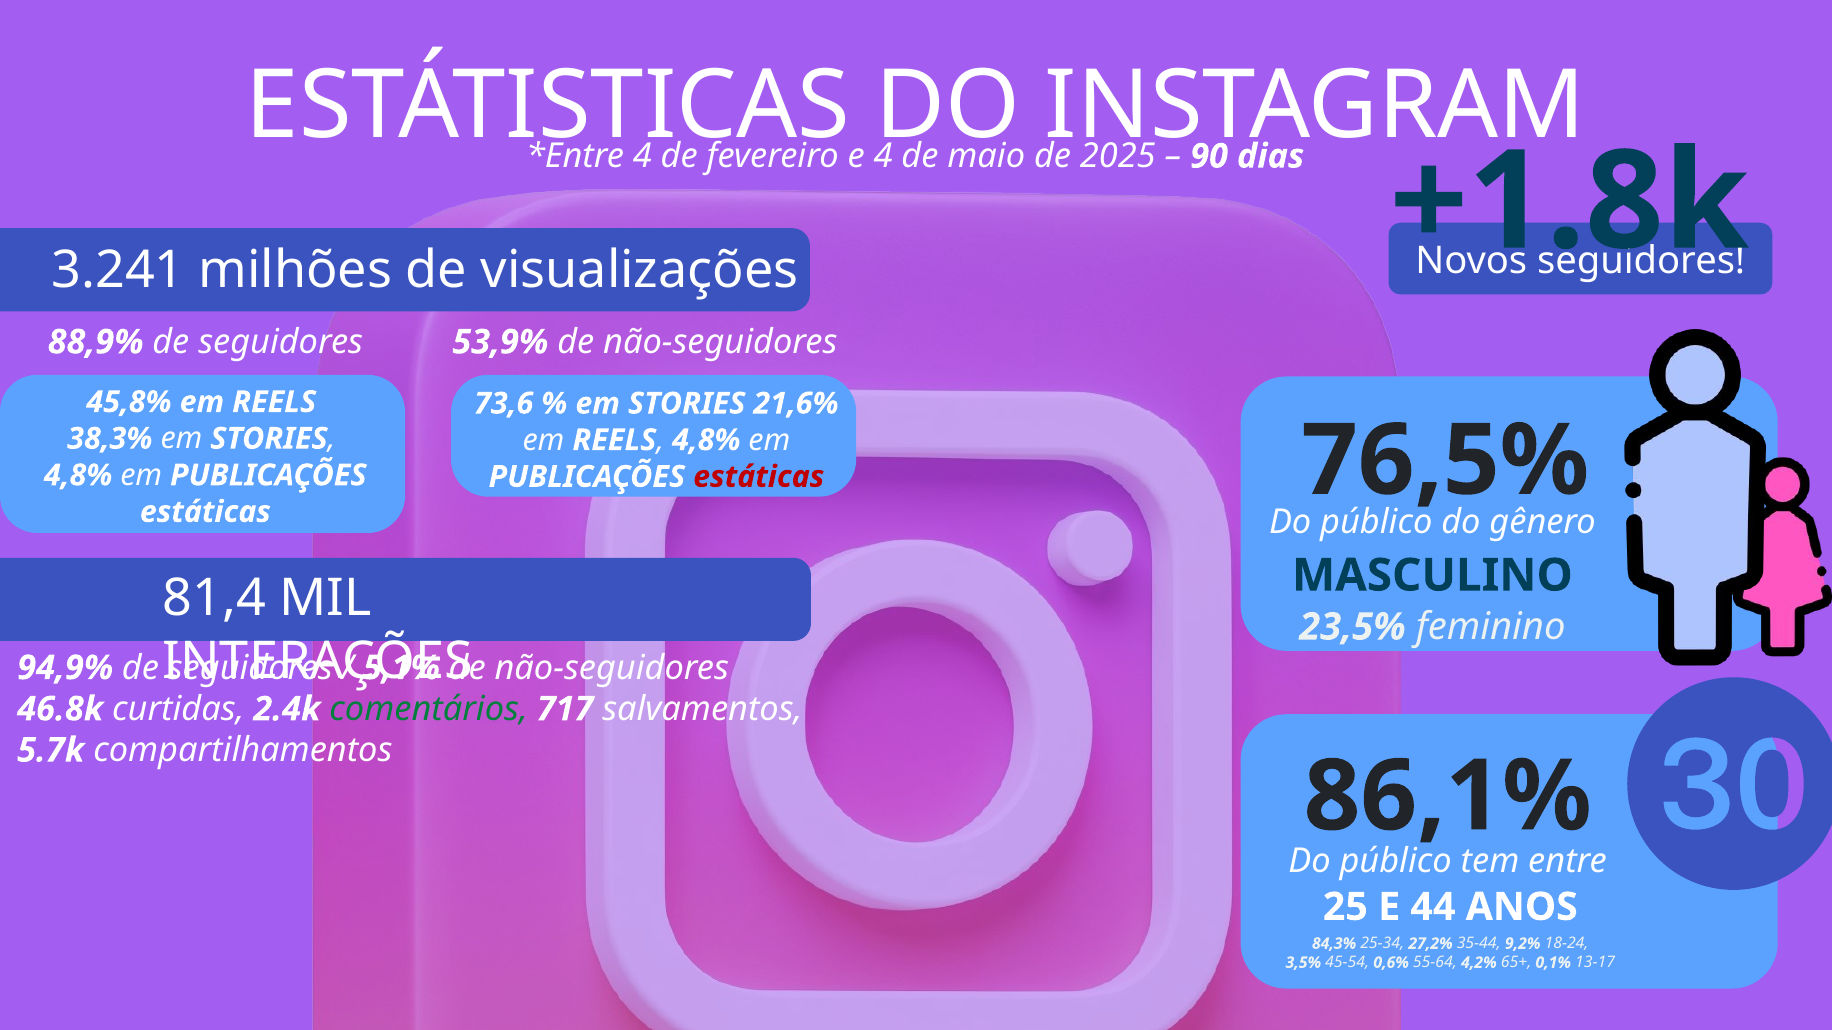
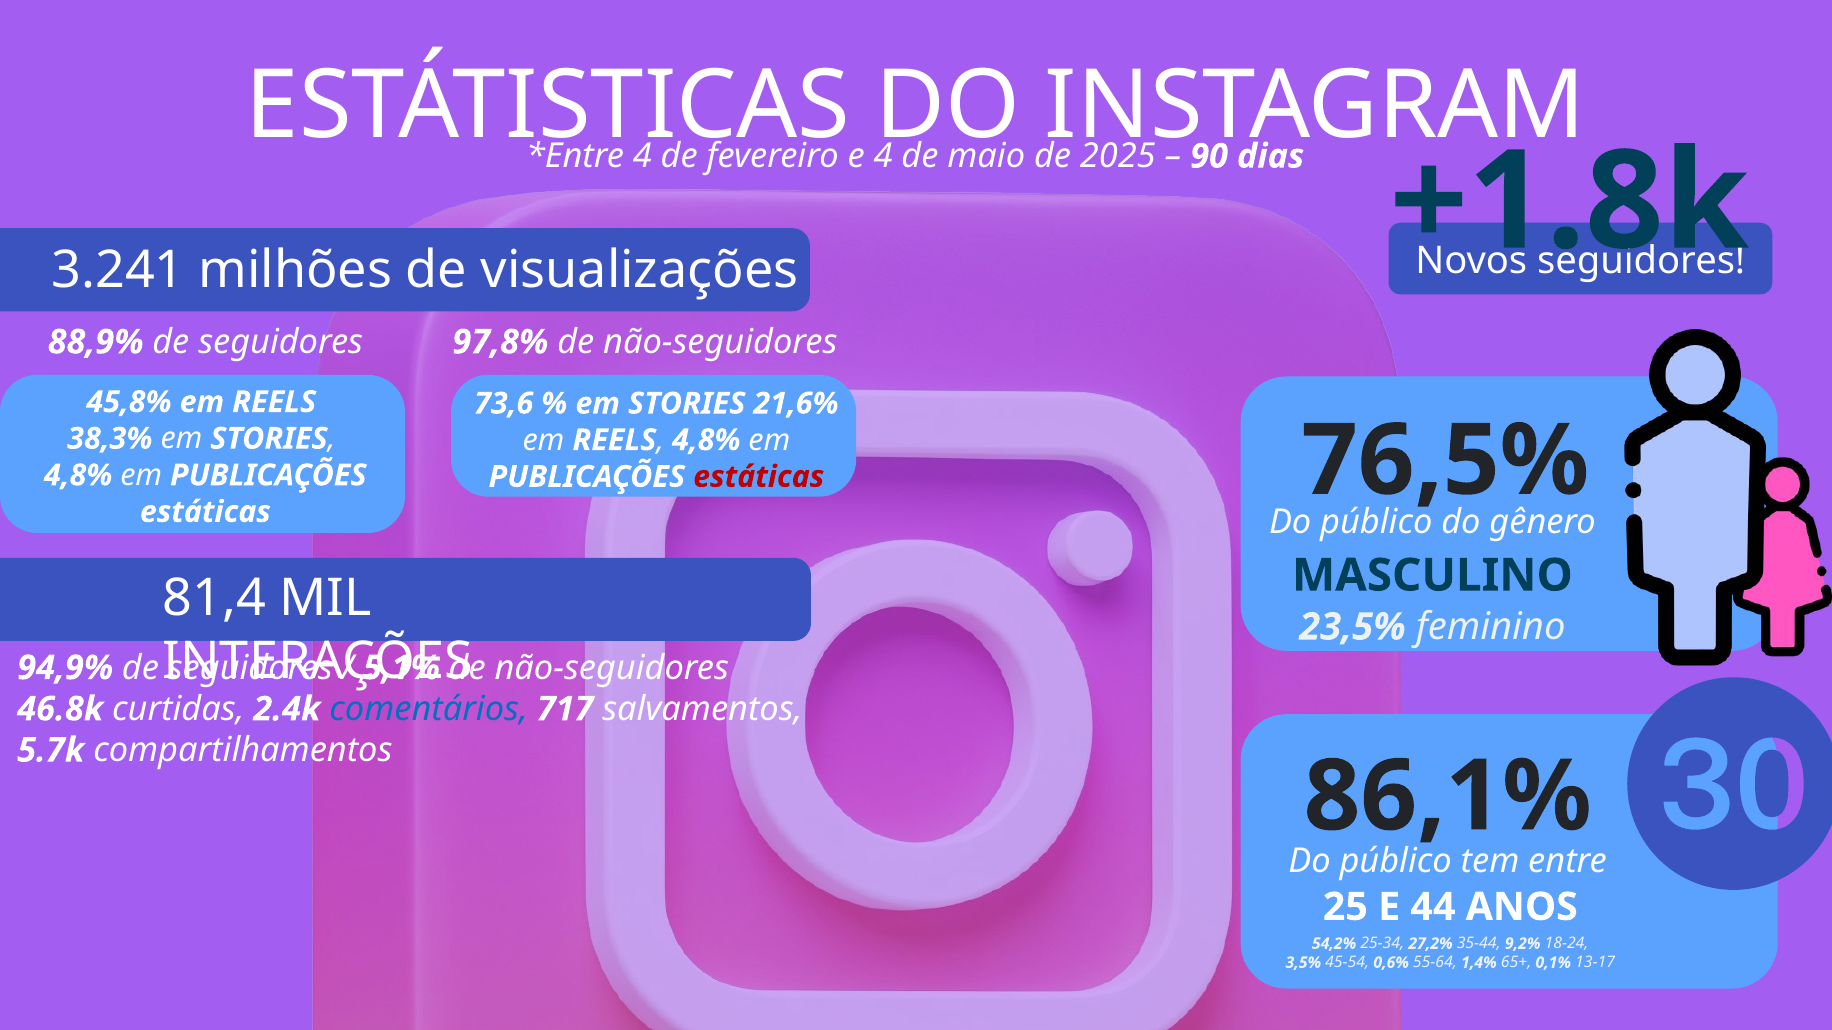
53,9%: 53,9% -> 97,8% (500, 342)
comentários colour: green -> blue (429, 709)
84,3%: 84,3% -> 54,2% (1334, 944)
4,2%: 4,2% -> 1,4% (1479, 963)
